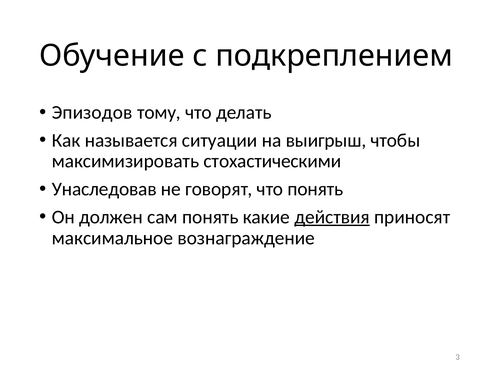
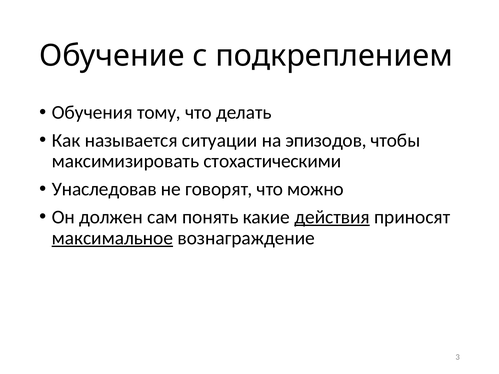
Эпизодов: Эпизодов -> Обучения (92, 112)
выигрыш: выигрыш -> эпизодов (326, 140)
что понять: понять -> можно (316, 189)
максимальное underline: none -> present (112, 238)
